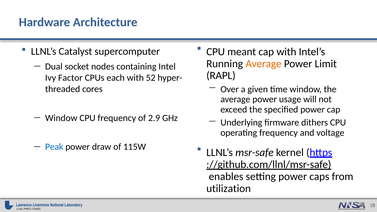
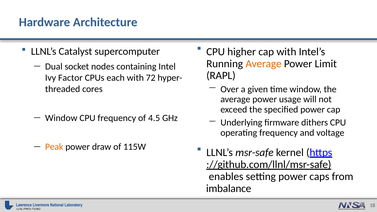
meant: meant -> higher (242, 52)
52: 52 -> 72 (151, 78)
2.9: 2.9 -> 4.5 (154, 118)
Peak colour: blue -> orange (54, 147)
utilization: utilization -> imbalance (229, 188)
